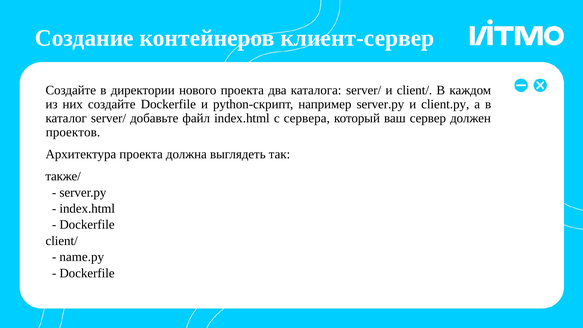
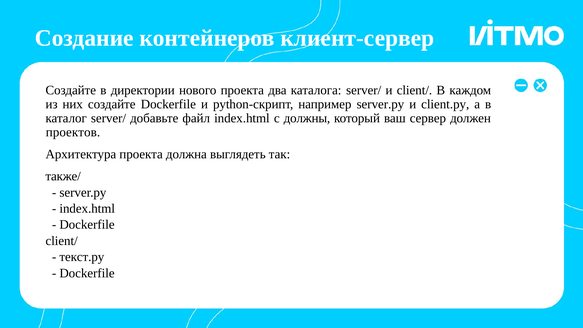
сервера: сервера -> должны (307, 118)
name.py: name.py -> текст.py (82, 257)
